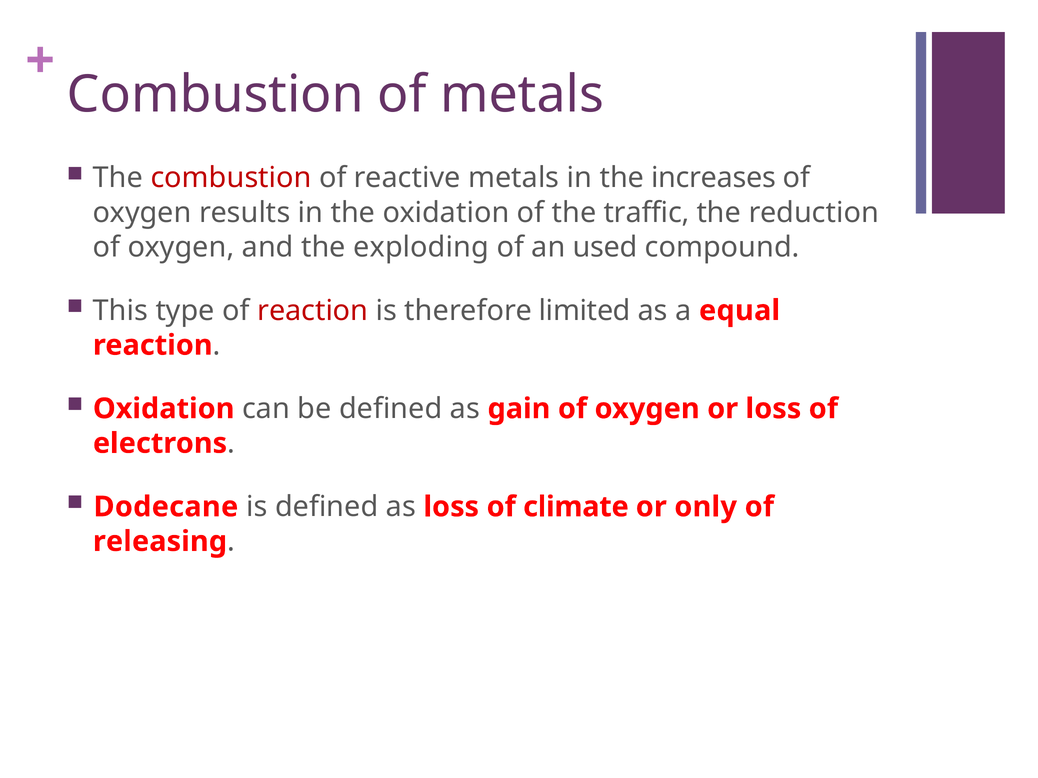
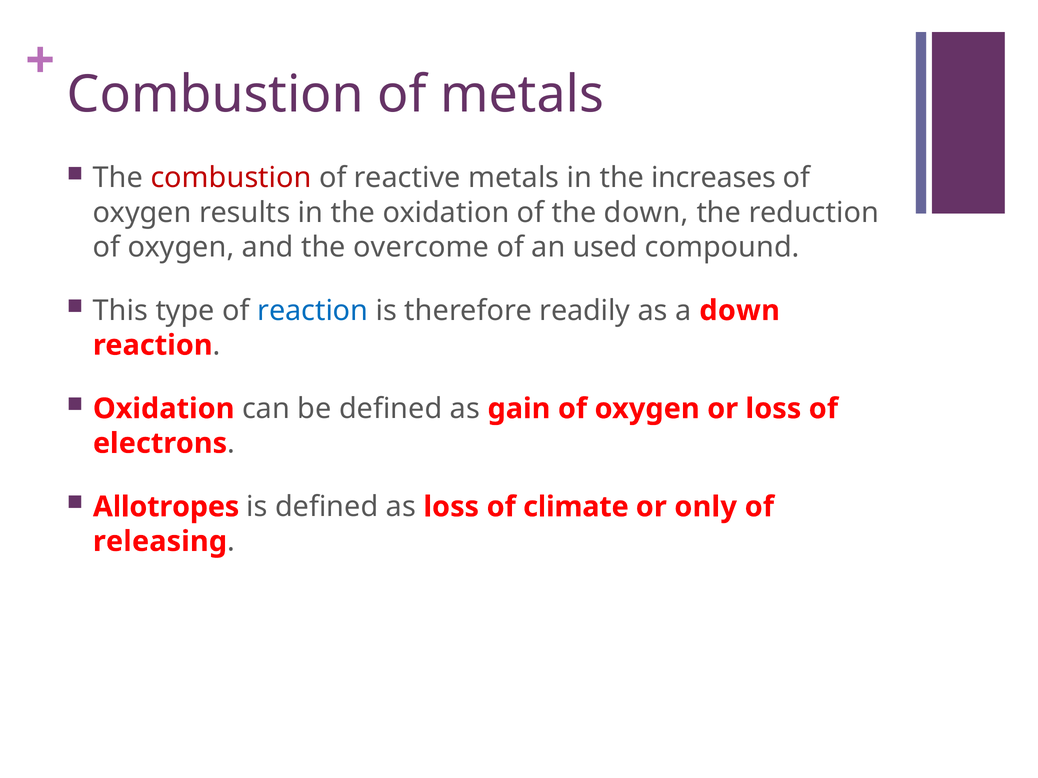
the traffic: traffic -> down (646, 213)
exploding: exploding -> overcome (421, 247)
reaction colour: red -> blue (313, 311)
limited: limited -> readily (585, 311)
a equal: equal -> down (740, 311)
Dodecane: Dodecane -> Allotropes (166, 507)
